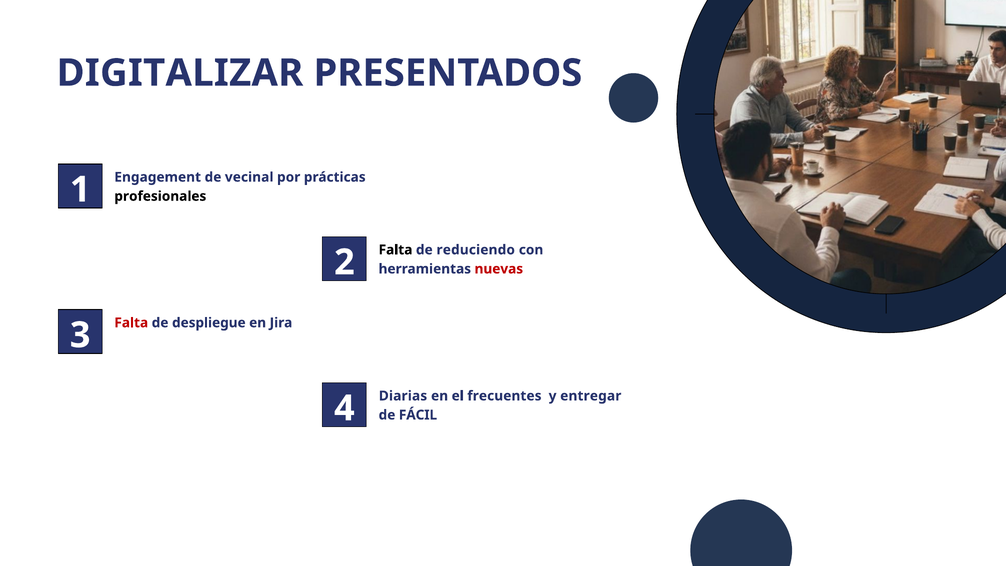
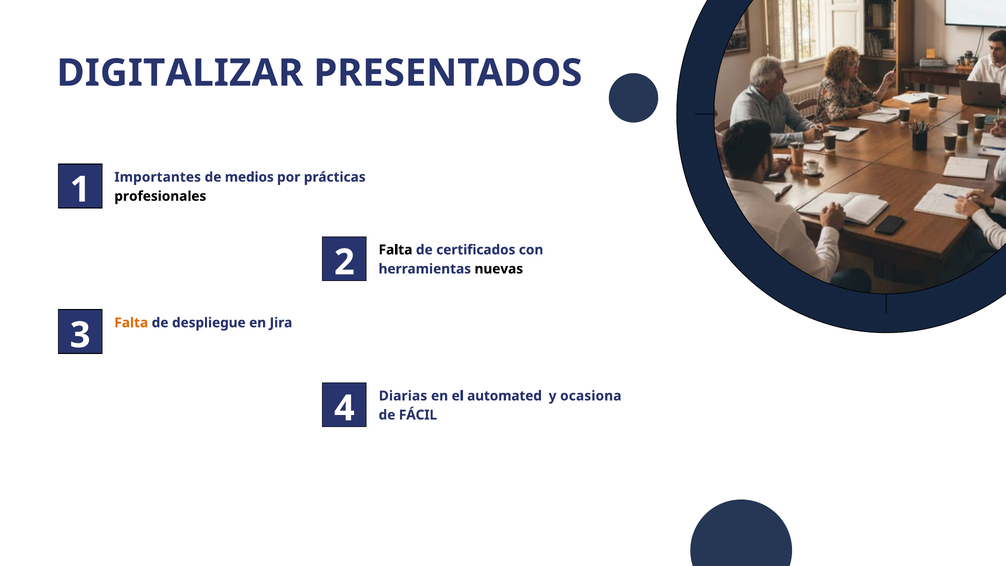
Engagement: Engagement -> Importantes (158, 177)
vecinal: vecinal -> medios (249, 177)
reduciendo: reduciendo -> certificados (476, 250)
nuevas colour: red -> black (499, 269)
Falta colour: red -> orange (131, 323)
frecuentes: frecuentes -> automated (505, 396)
entregar: entregar -> ocasiona (591, 396)
